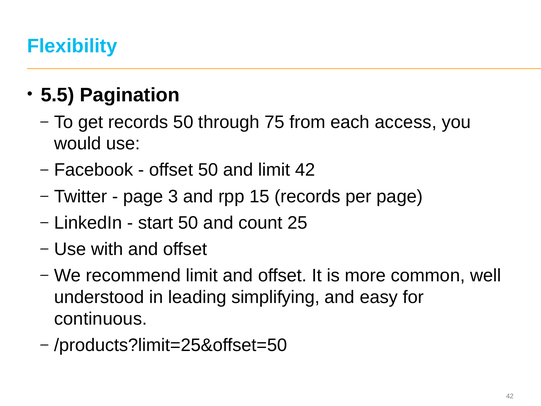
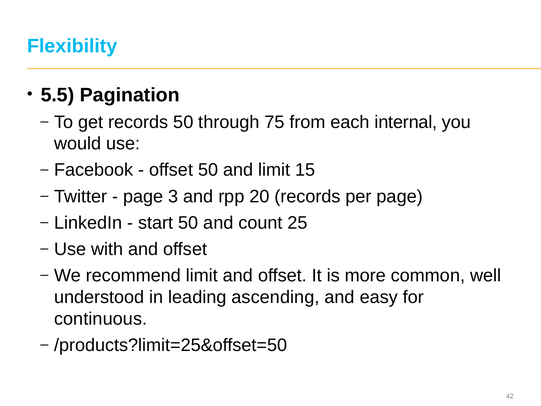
access: access -> internal (406, 122)
limit 42: 42 -> 15 (305, 170)
15: 15 -> 20 (259, 196)
simplifying: simplifying -> ascending (275, 297)
